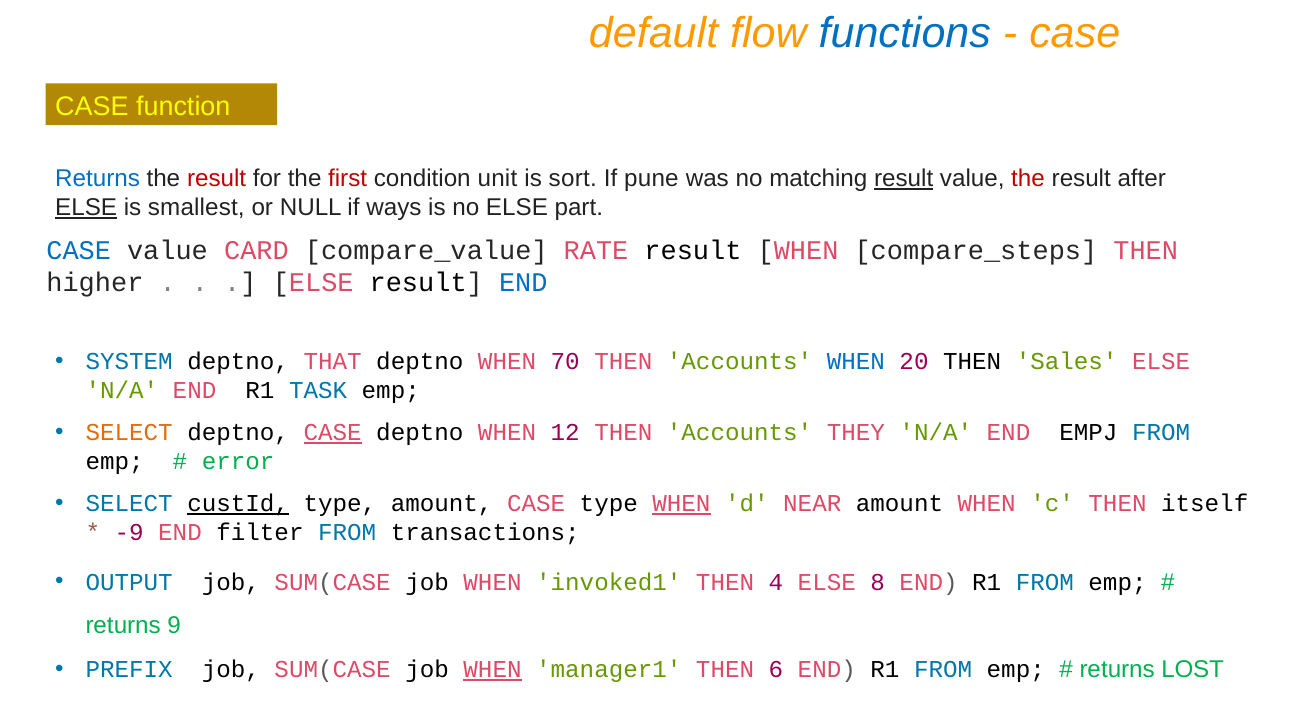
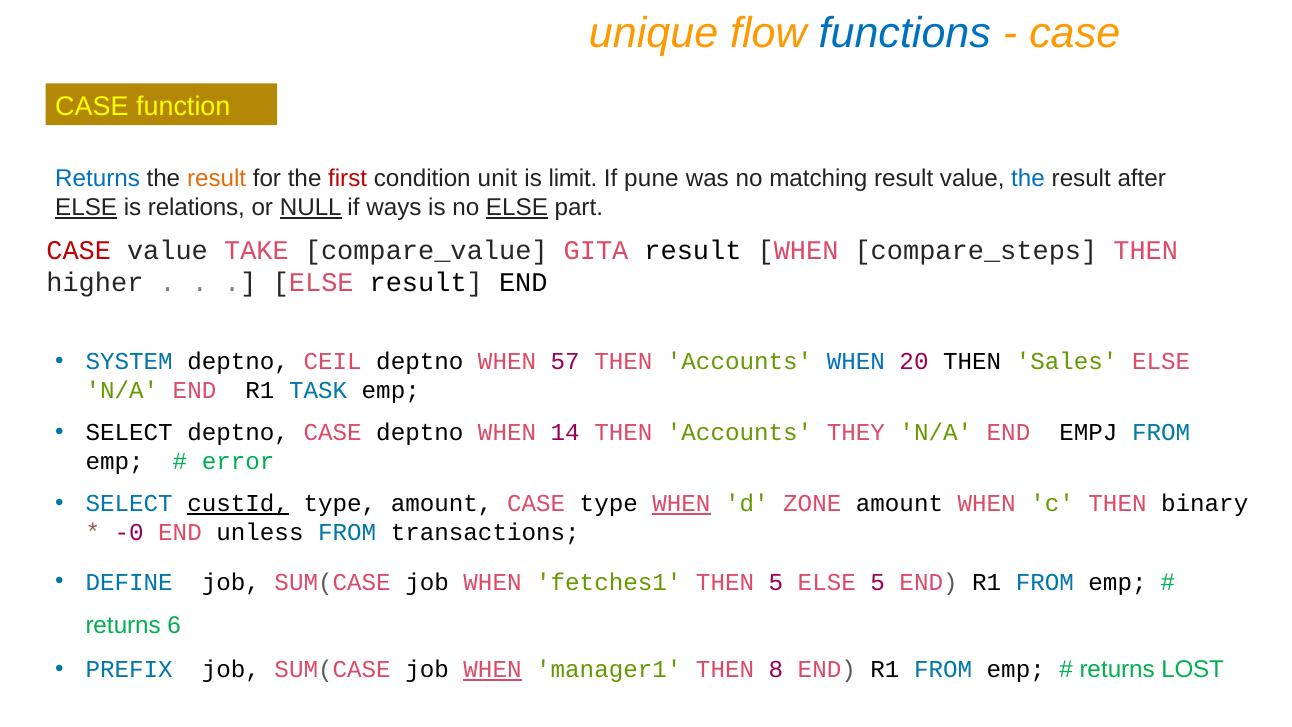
default: default -> unique (654, 34)
result colour: red -> orange (217, 178)
sort: sort -> limit (573, 178)
result underline: present -> none (904, 178)
the colour: red -> blue (1028, 178)
smallest: smallest -> relations (196, 208)
NULL underline: none -> present (311, 208)
ELSE underline: none -> present (517, 208)
CASE colour: blue -> red (79, 250)
CARD: CARD -> TAKE (256, 250)
RATE: RATE -> GITA (596, 250)
END colour: blue -> black (523, 283)
THAT: THAT -> CEIL (333, 361)
70: 70 -> 57 (565, 361)
SELECT colour: orange -> black (129, 432)
CASE underline: present -> none (333, 432)
12: 12 -> 14 (565, 432)
NEAR: NEAR -> ZONE (812, 504)
itself: itself -> binary (1205, 504)
-9: -9 -> -0 (129, 533)
filter: filter -> unless (260, 533)
OUTPUT: OUTPUT -> DEFINE (129, 582)
invoked1: invoked1 -> fetches1 (609, 582)
THEN 4: 4 -> 5 (776, 582)
ELSE 8: 8 -> 5 (878, 582)
9: 9 -> 6 (174, 626)
6: 6 -> 8 (776, 669)
